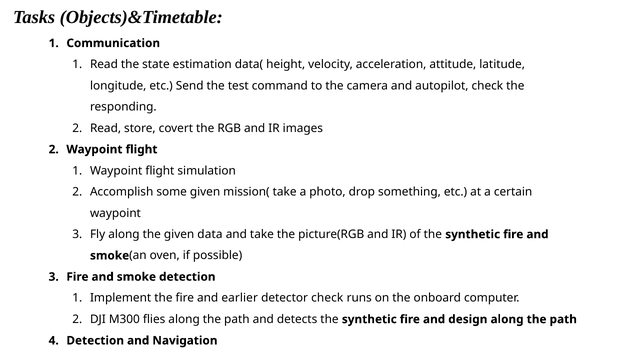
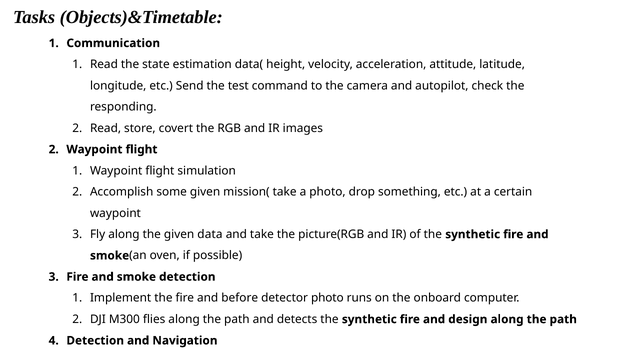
earlier: earlier -> before (240, 298)
detector check: check -> photo (327, 298)
